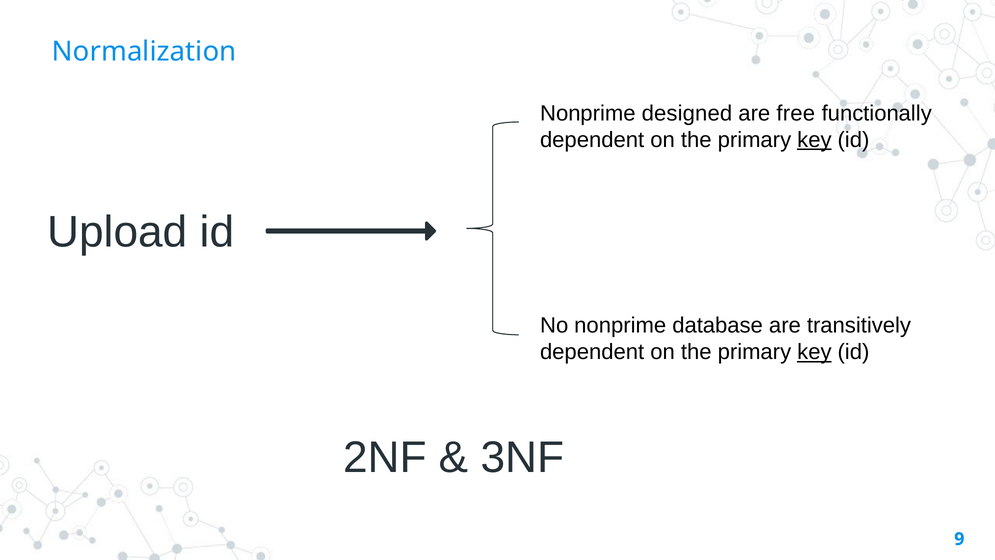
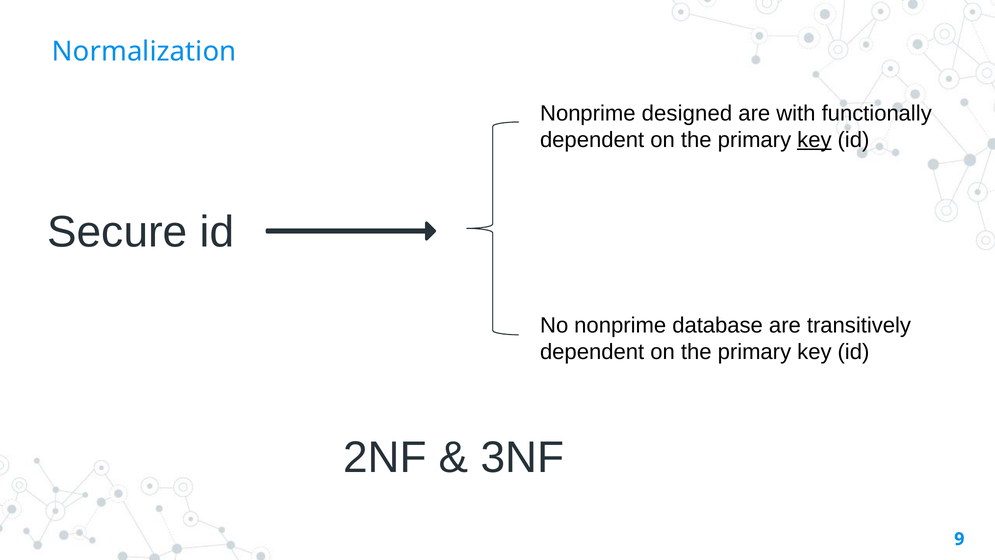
free: free -> with (796, 113)
Upload: Upload -> Secure (117, 232)
key underline: present -> none (814, 352)
